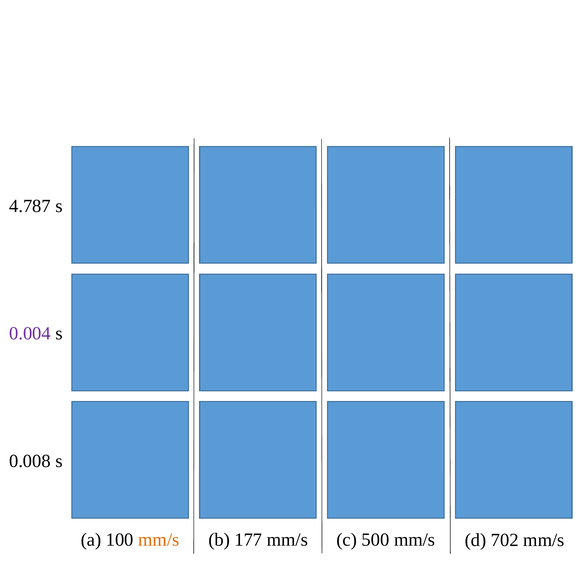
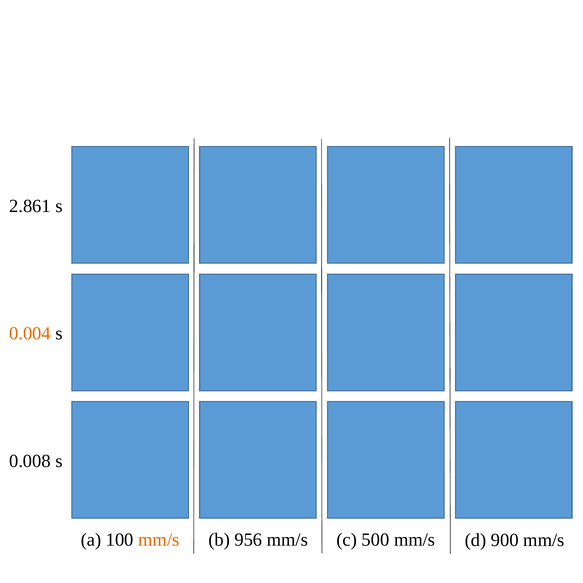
4.787: 4.787 -> 2.861 (30, 206)
0.004 colour: purple -> orange (30, 333)
177: 177 -> 956 (248, 540)
702: 702 -> 900 (505, 540)
